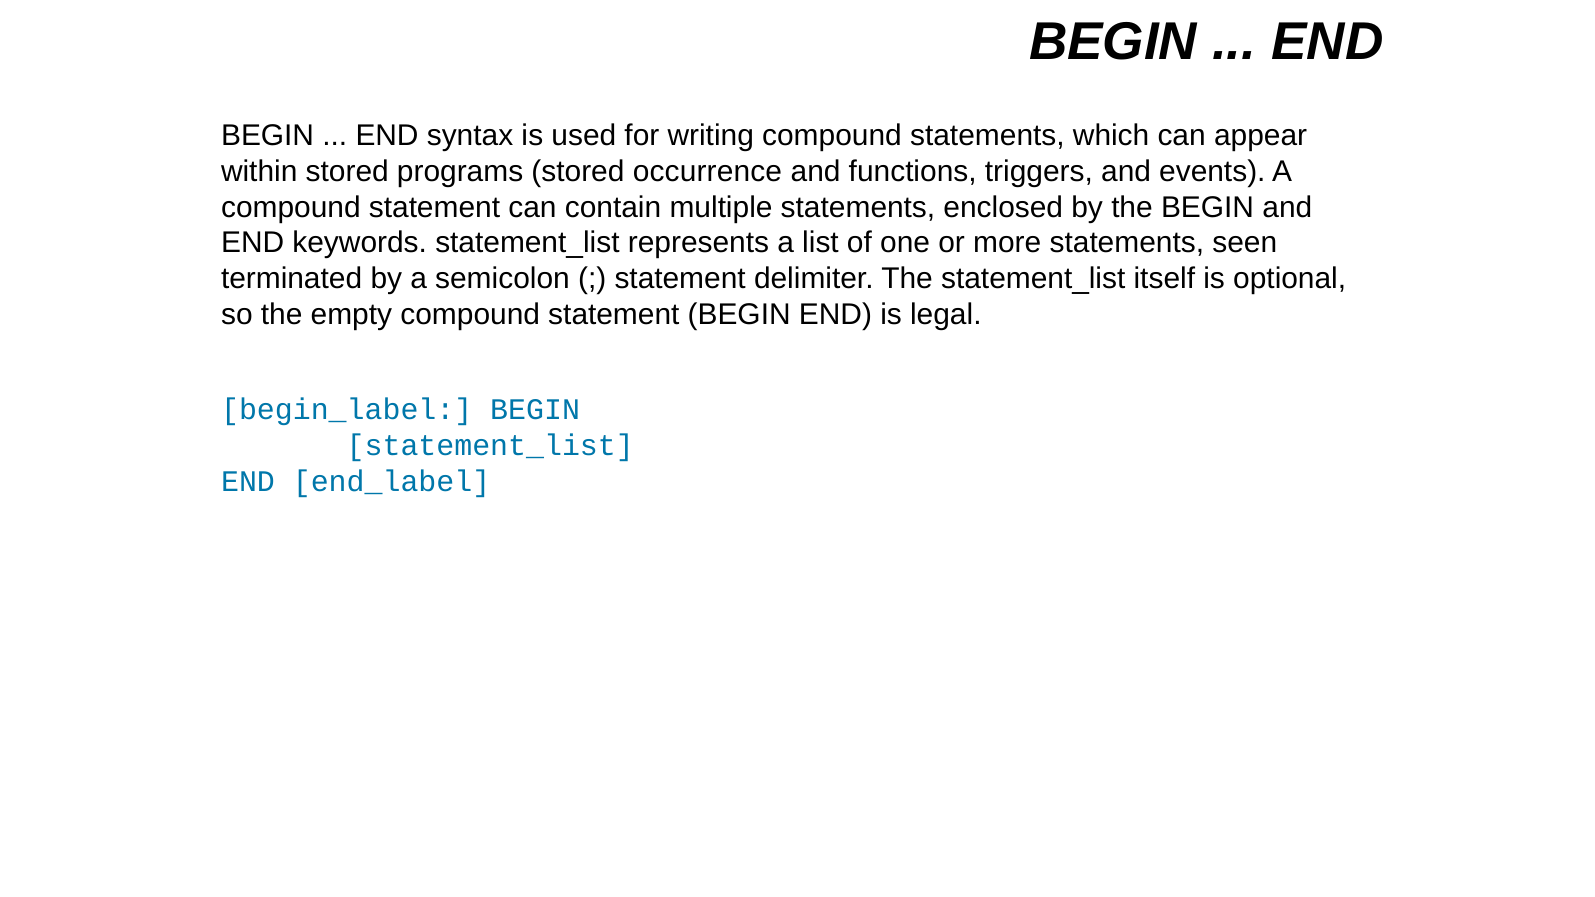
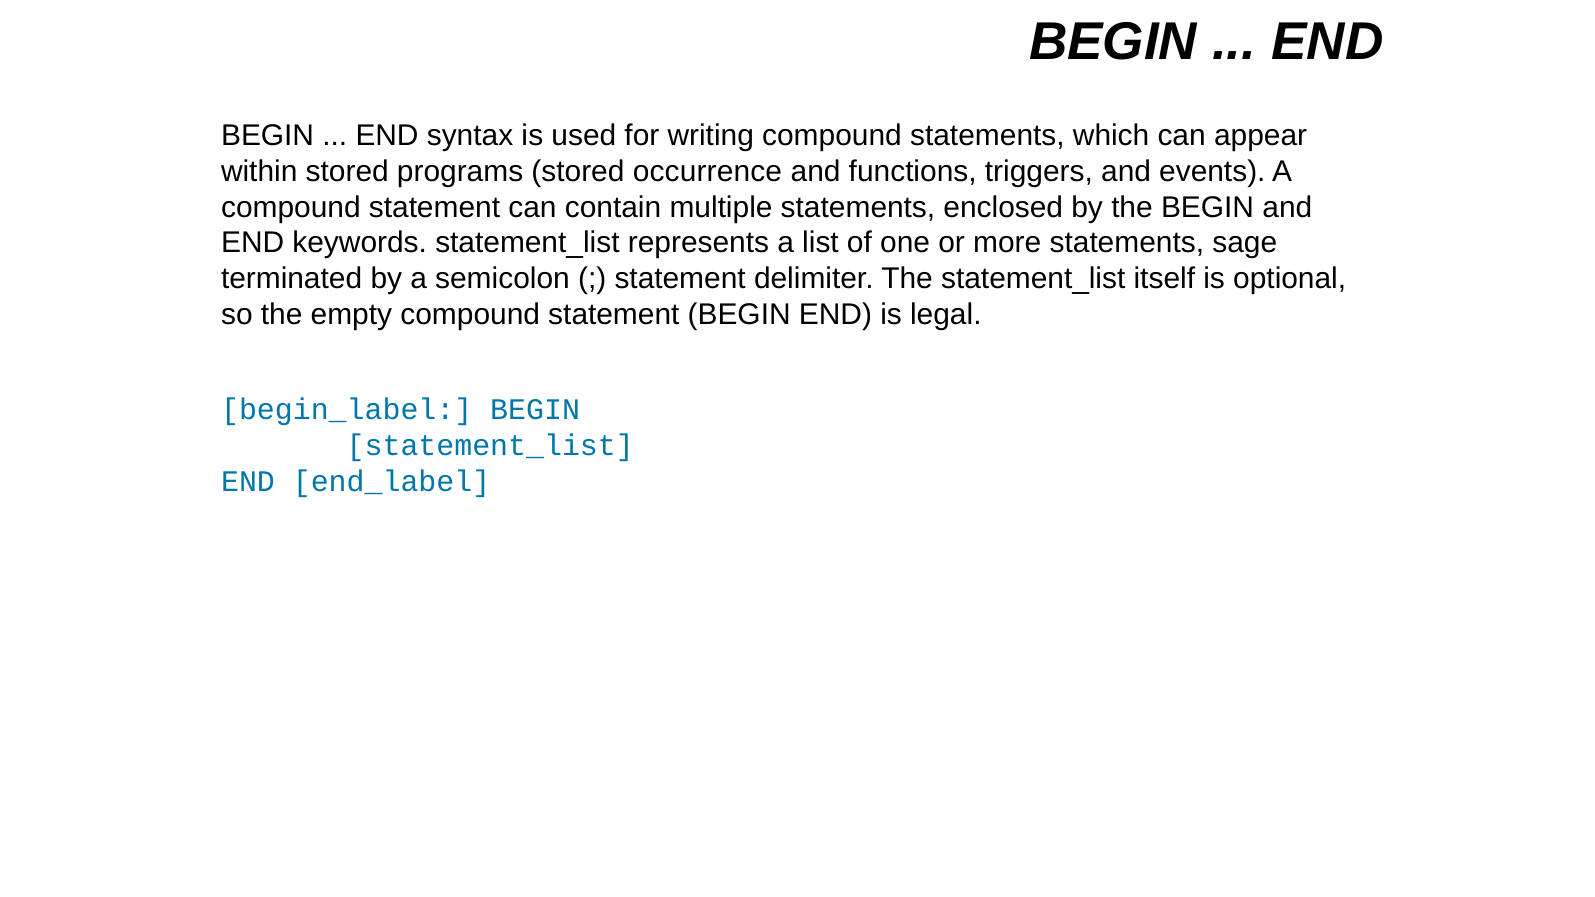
seen: seen -> sage (1245, 243)
